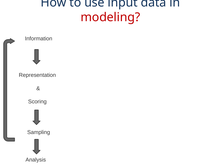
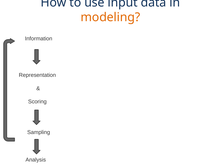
modeling colour: red -> orange (110, 17)
